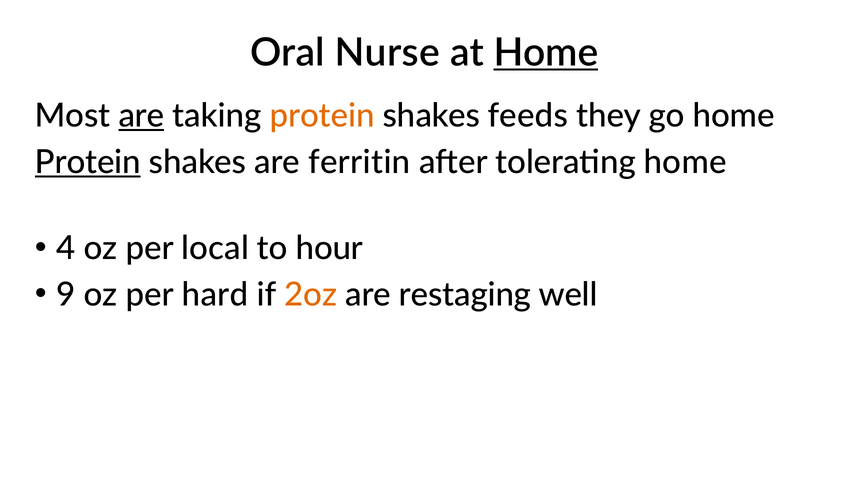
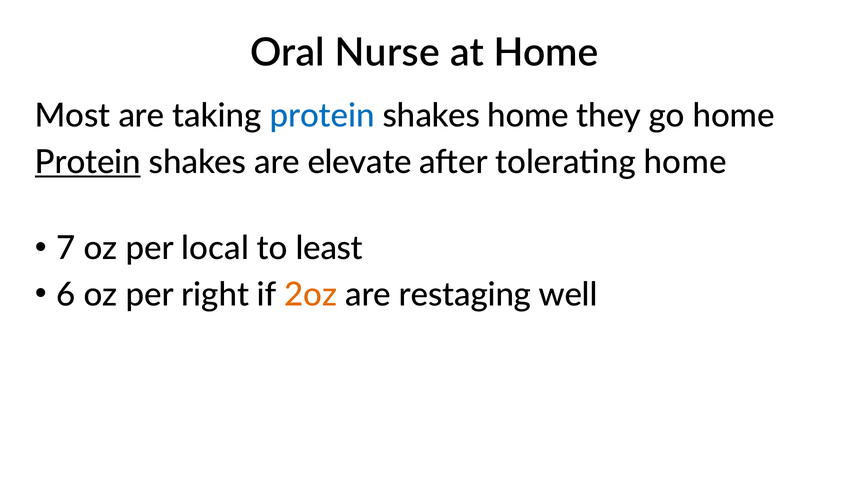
Home underline: present -> none (546, 53)
are underline: present -> none (141, 116)
protein colour: orange -> blue (322, 116)
shakes feeds: feeds -> home (528, 116)
ferritin: ferritin -> elevate (360, 162)
4: 4 -> 7 (66, 248)
hour: hour -> least (329, 248)
9: 9 -> 6 (66, 295)
hard: hard -> right (215, 295)
